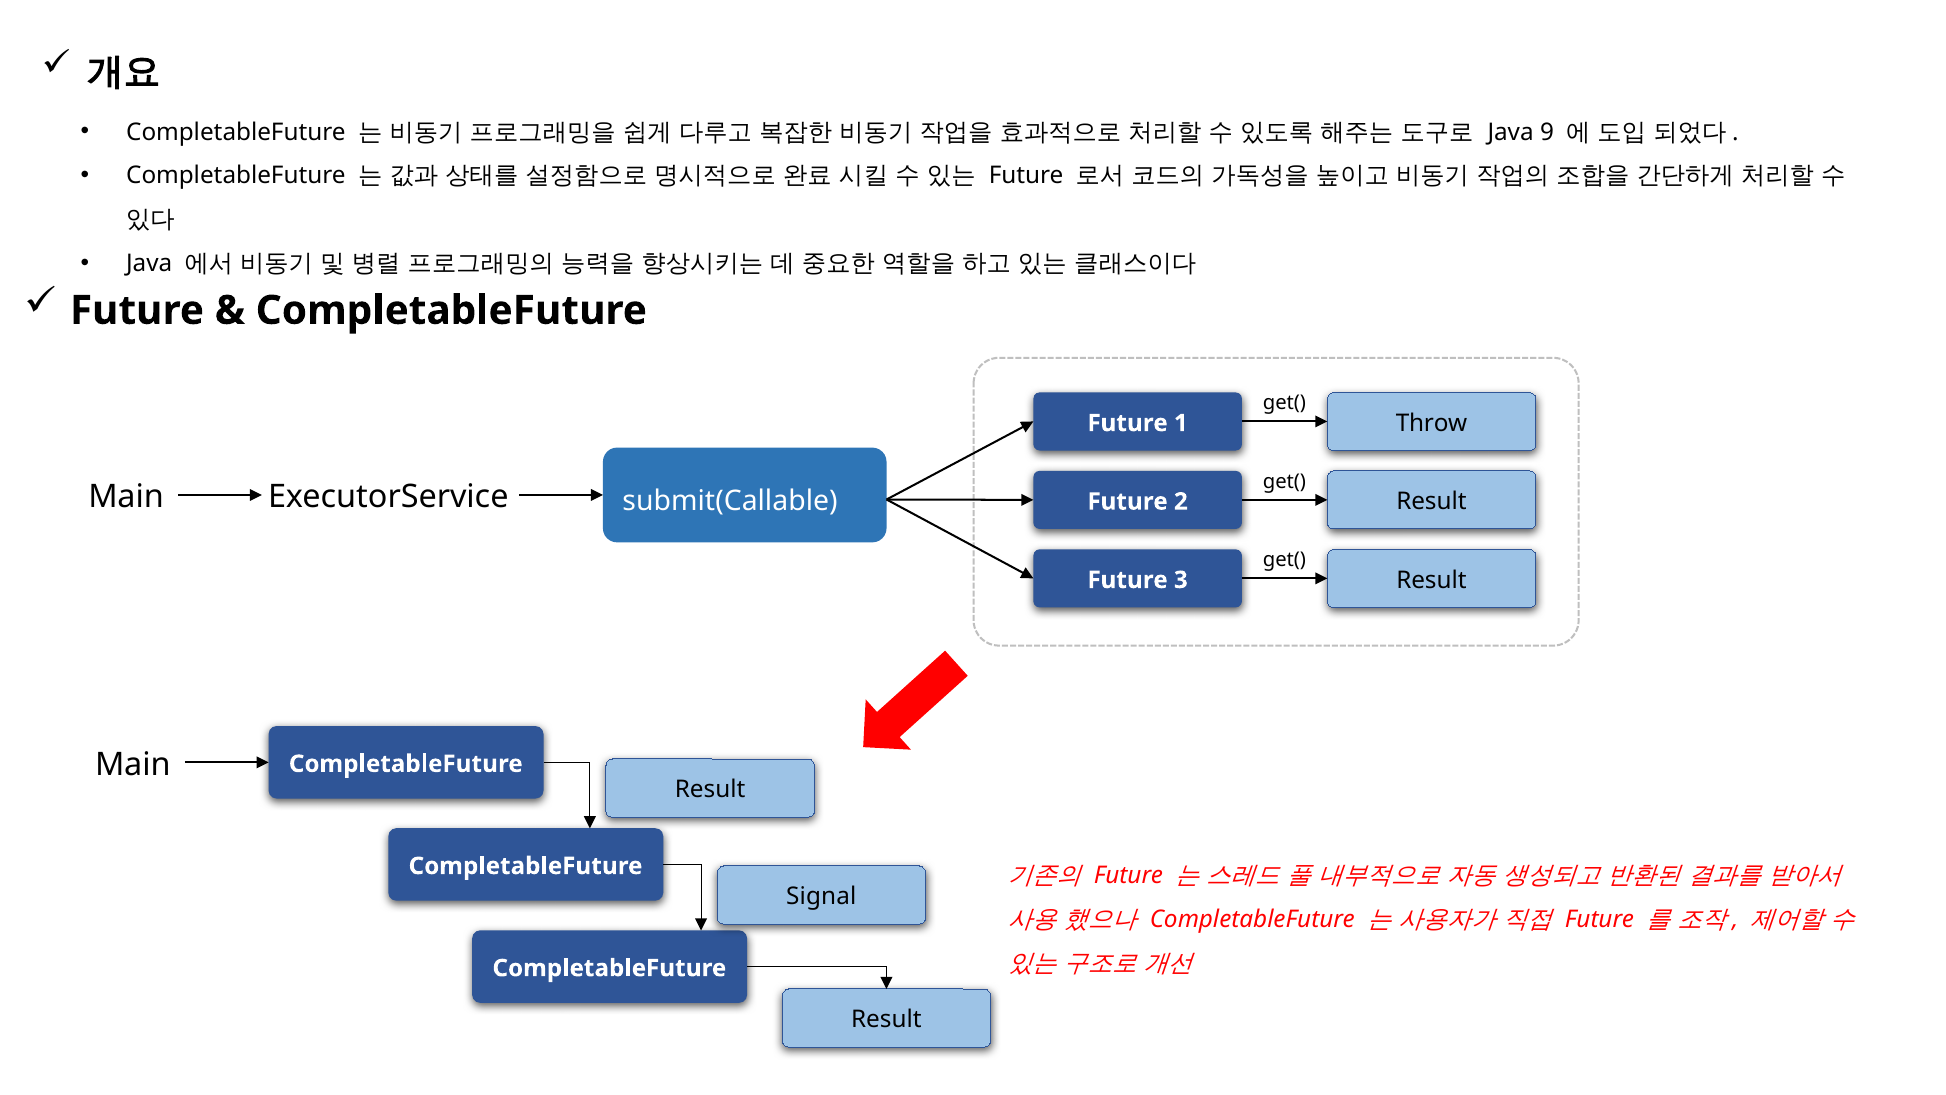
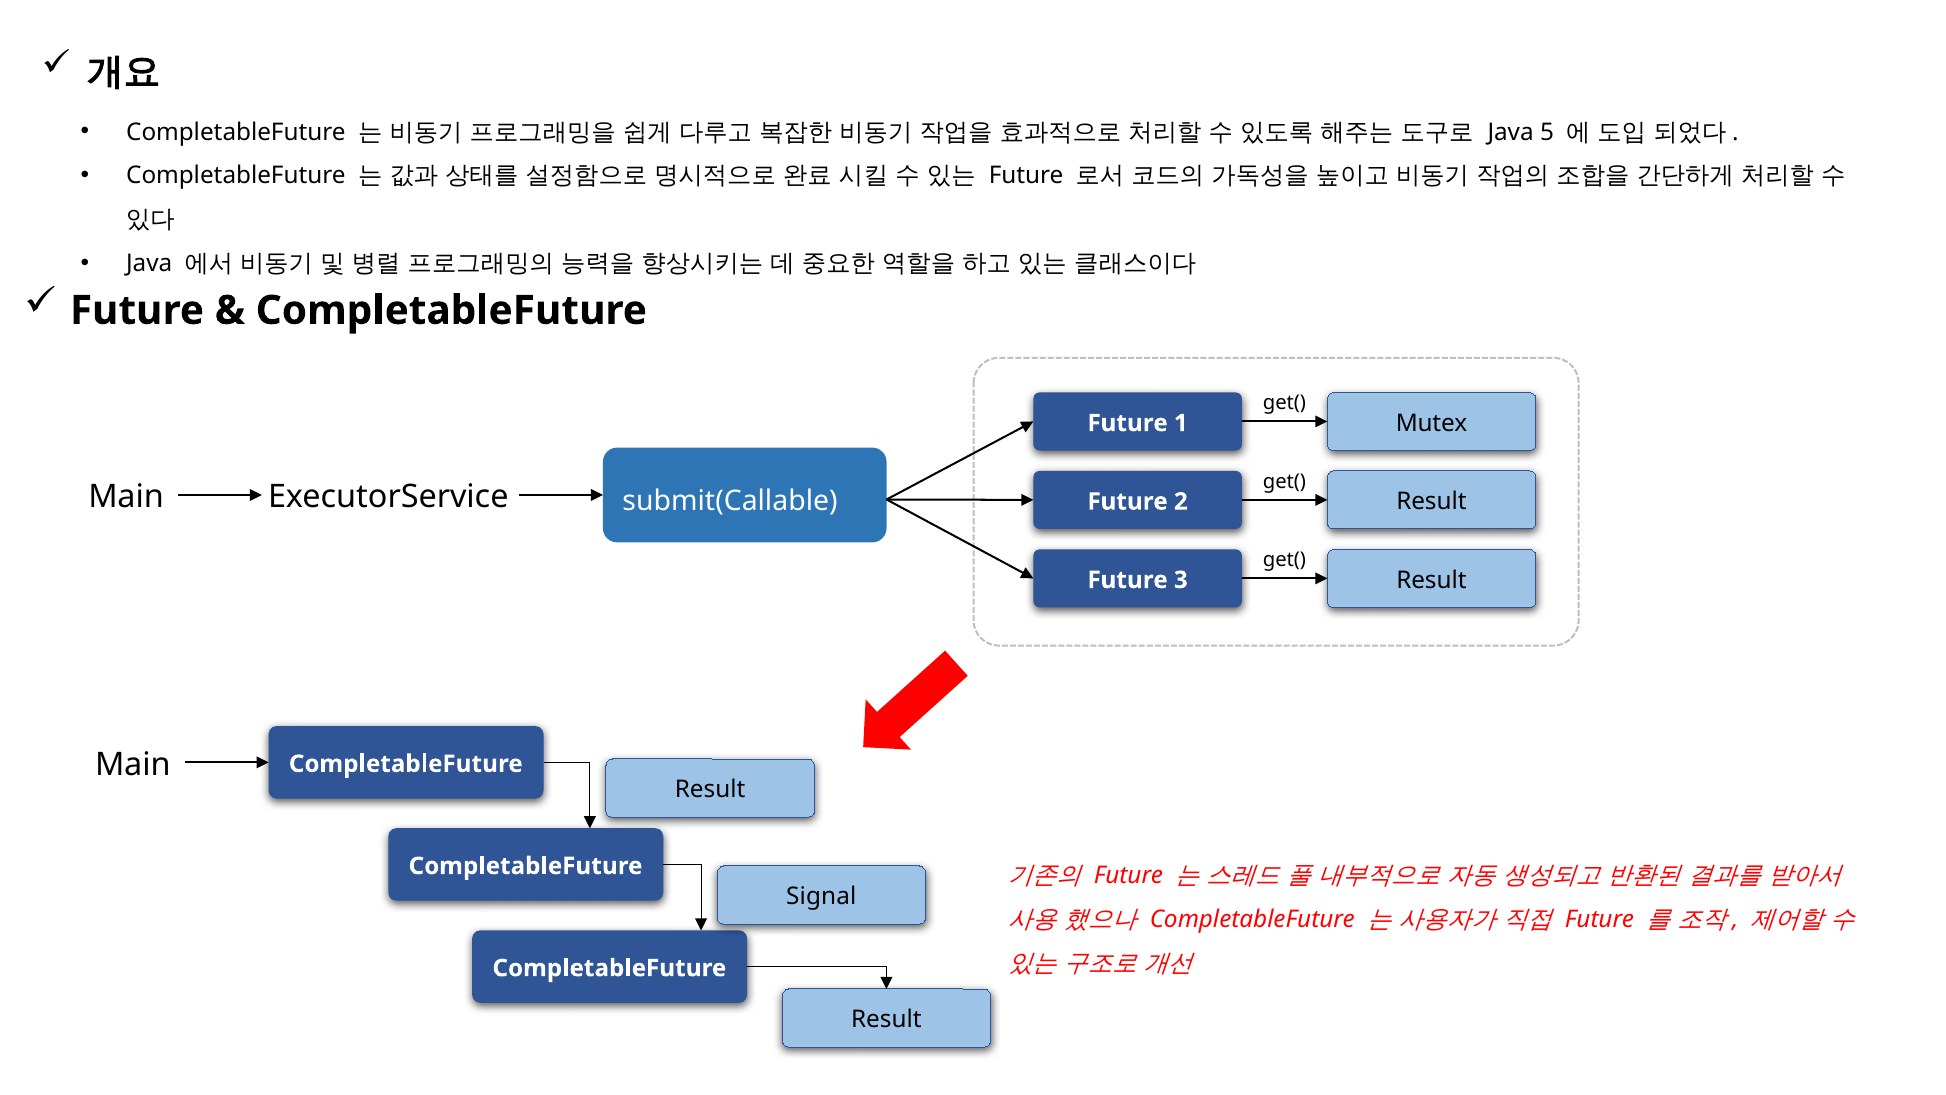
9: 9 -> 5 (1547, 132)
Throw: Throw -> Mutex (1432, 423)
